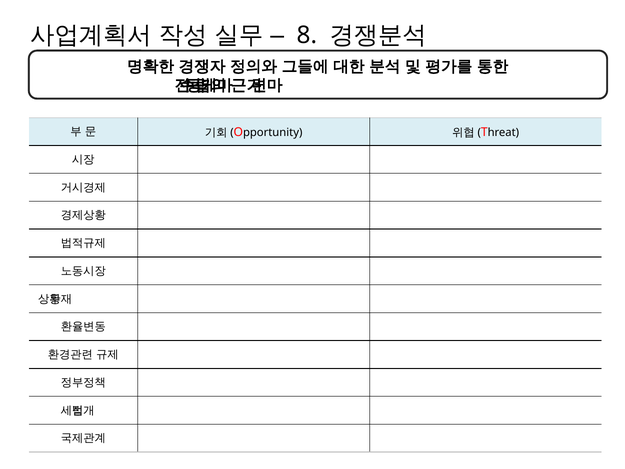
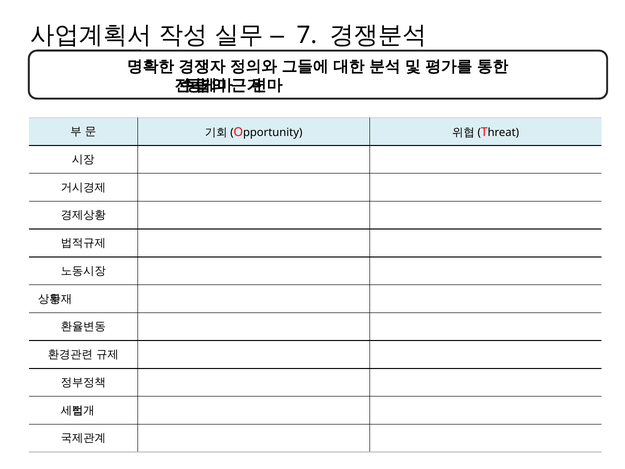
8: 8 -> 7 (307, 35)
